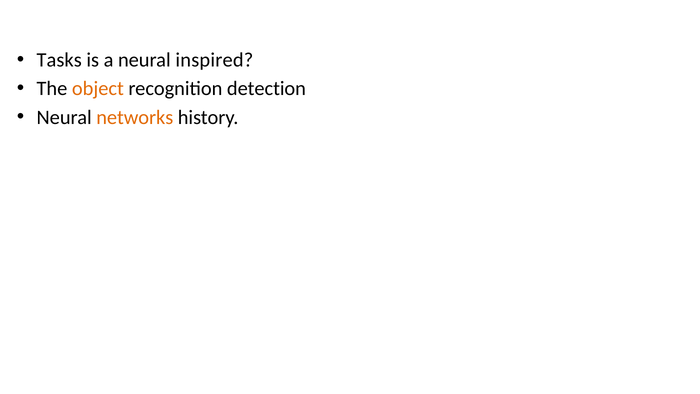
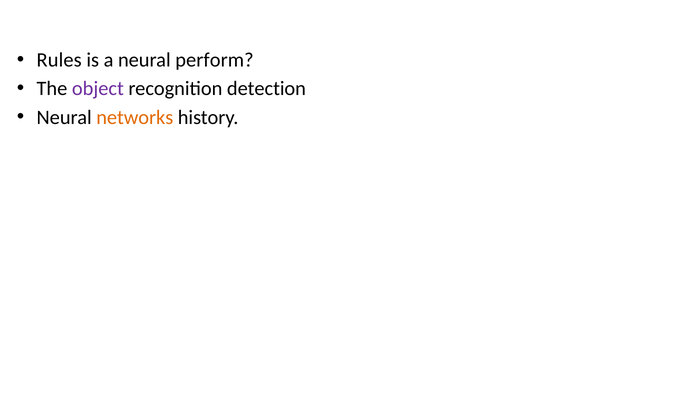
Tasks: Tasks -> Rules (59, 60)
inspired: inspired -> perform (214, 60)
object colour: orange -> purple (98, 89)
